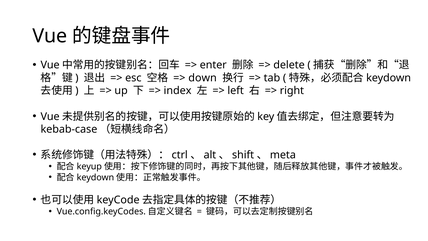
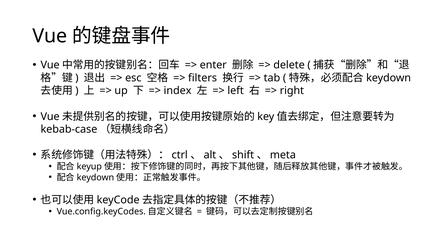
down: down -> filters (203, 78)
